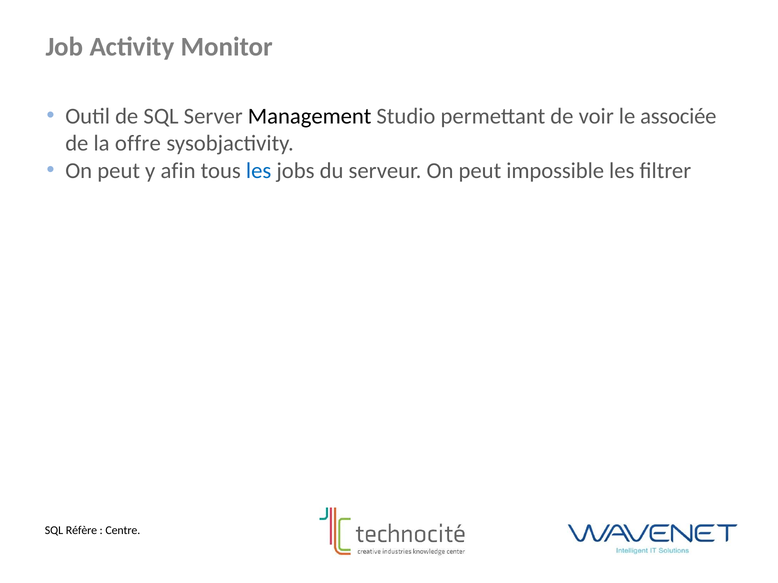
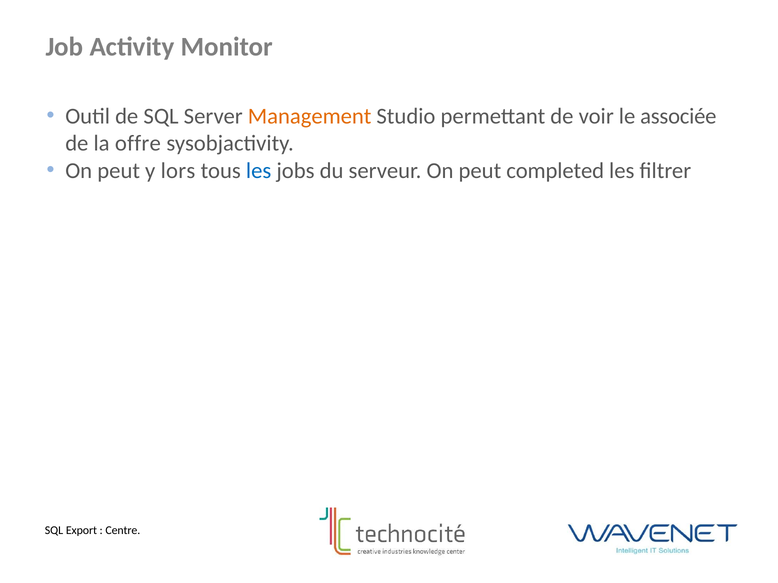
Management colour: black -> orange (310, 116)
afin: afin -> lors (178, 171)
impossible: impossible -> completed (555, 171)
Réfère: Réfère -> Export (81, 531)
